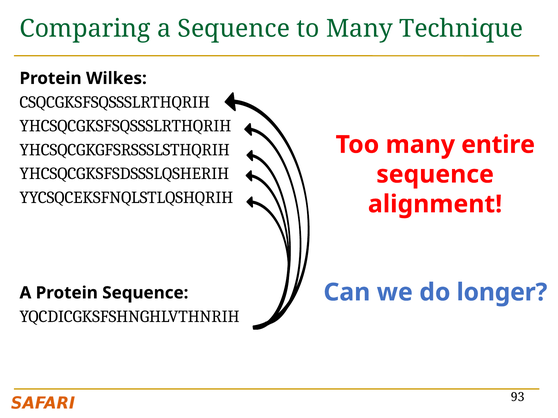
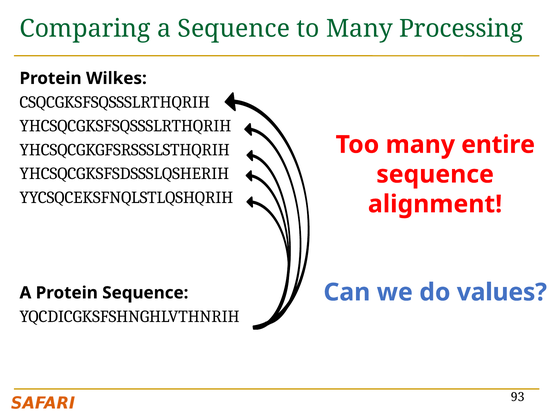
Technique: Technique -> Processing (461, 29)
longer: longer -> values (502, 293)
